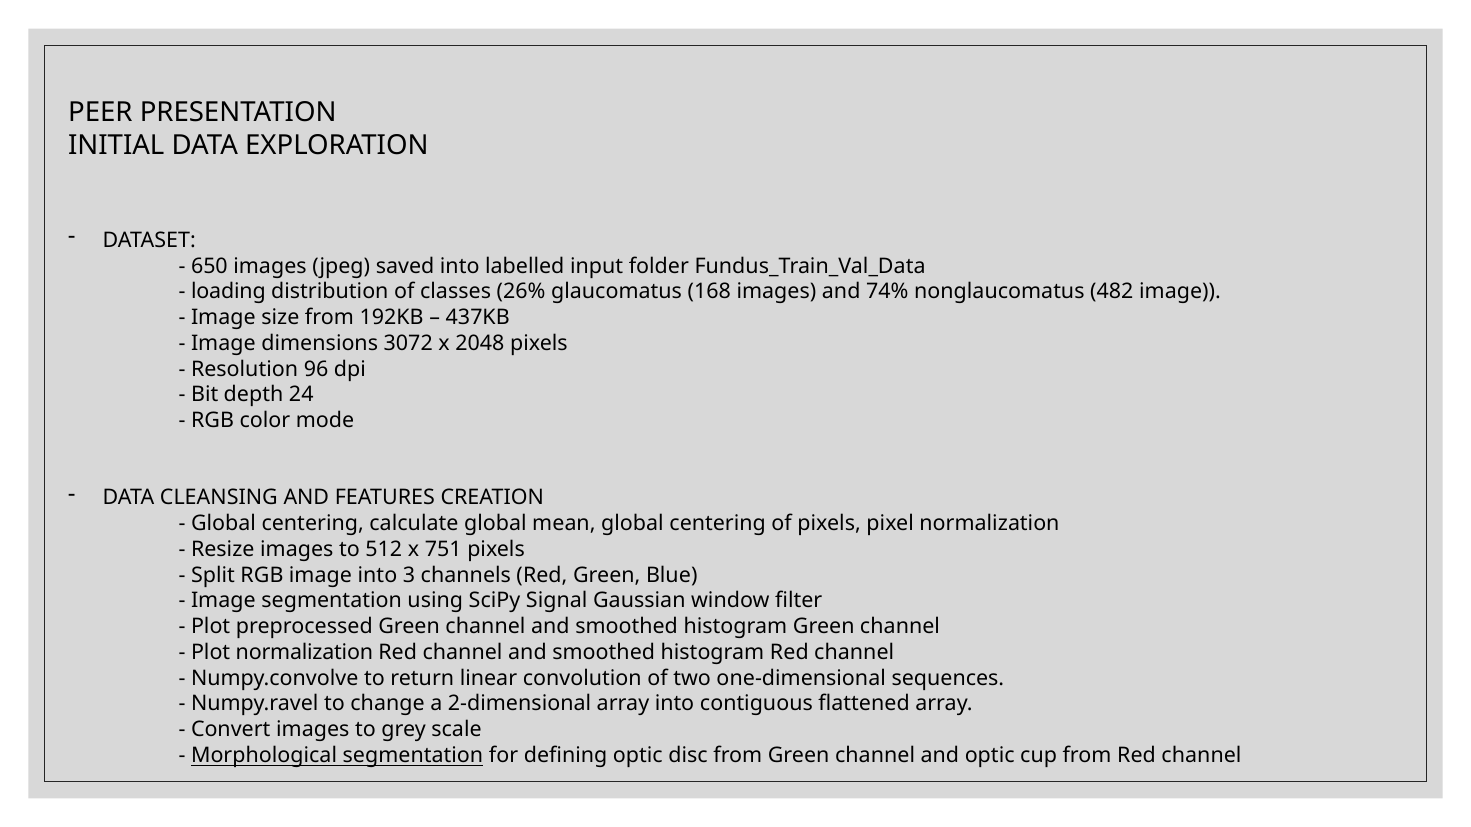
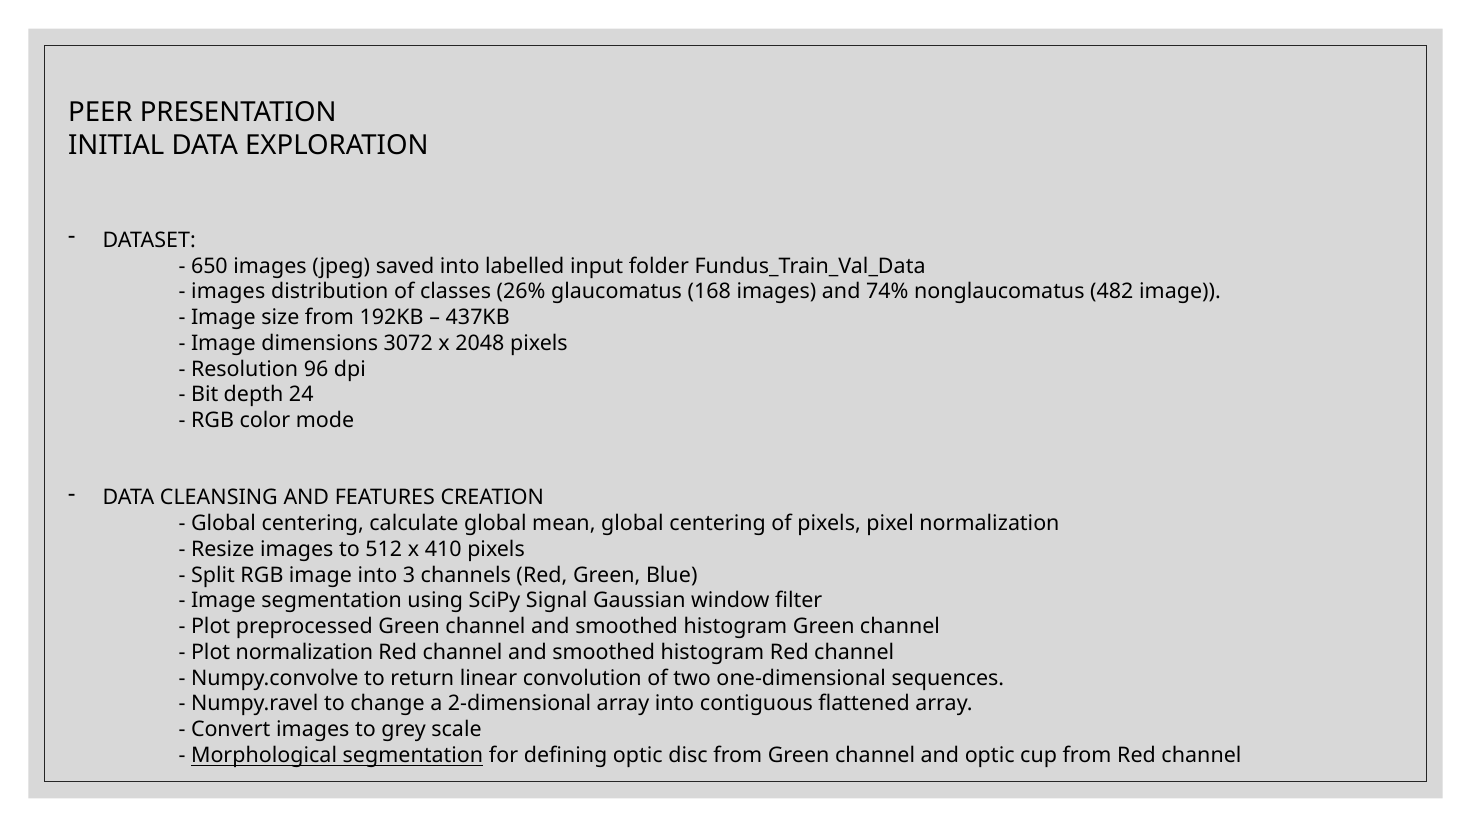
loading: loading -> images (228, 292)
751: 751 -> 410 (443, 550)
